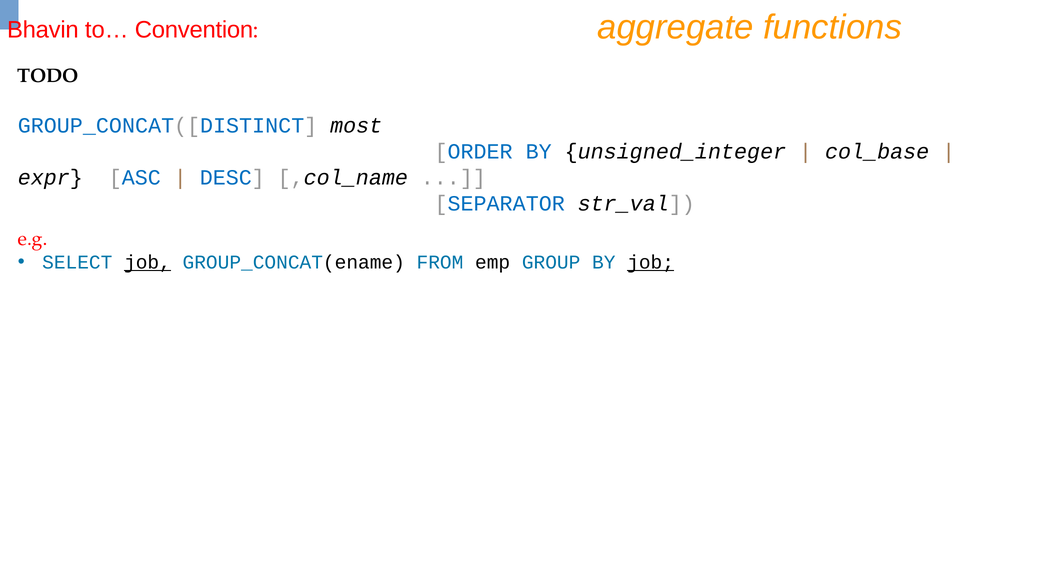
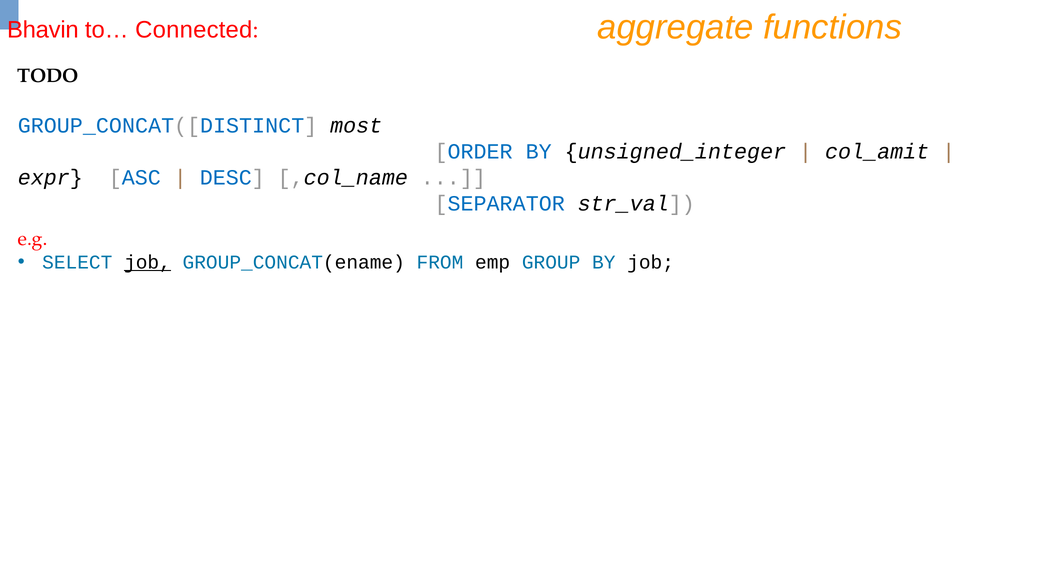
Convention: Convention -> Connected (194, 30)
col_base: col_base -> col_amit (877, 152)
job underline: present -> none (651, 262)
